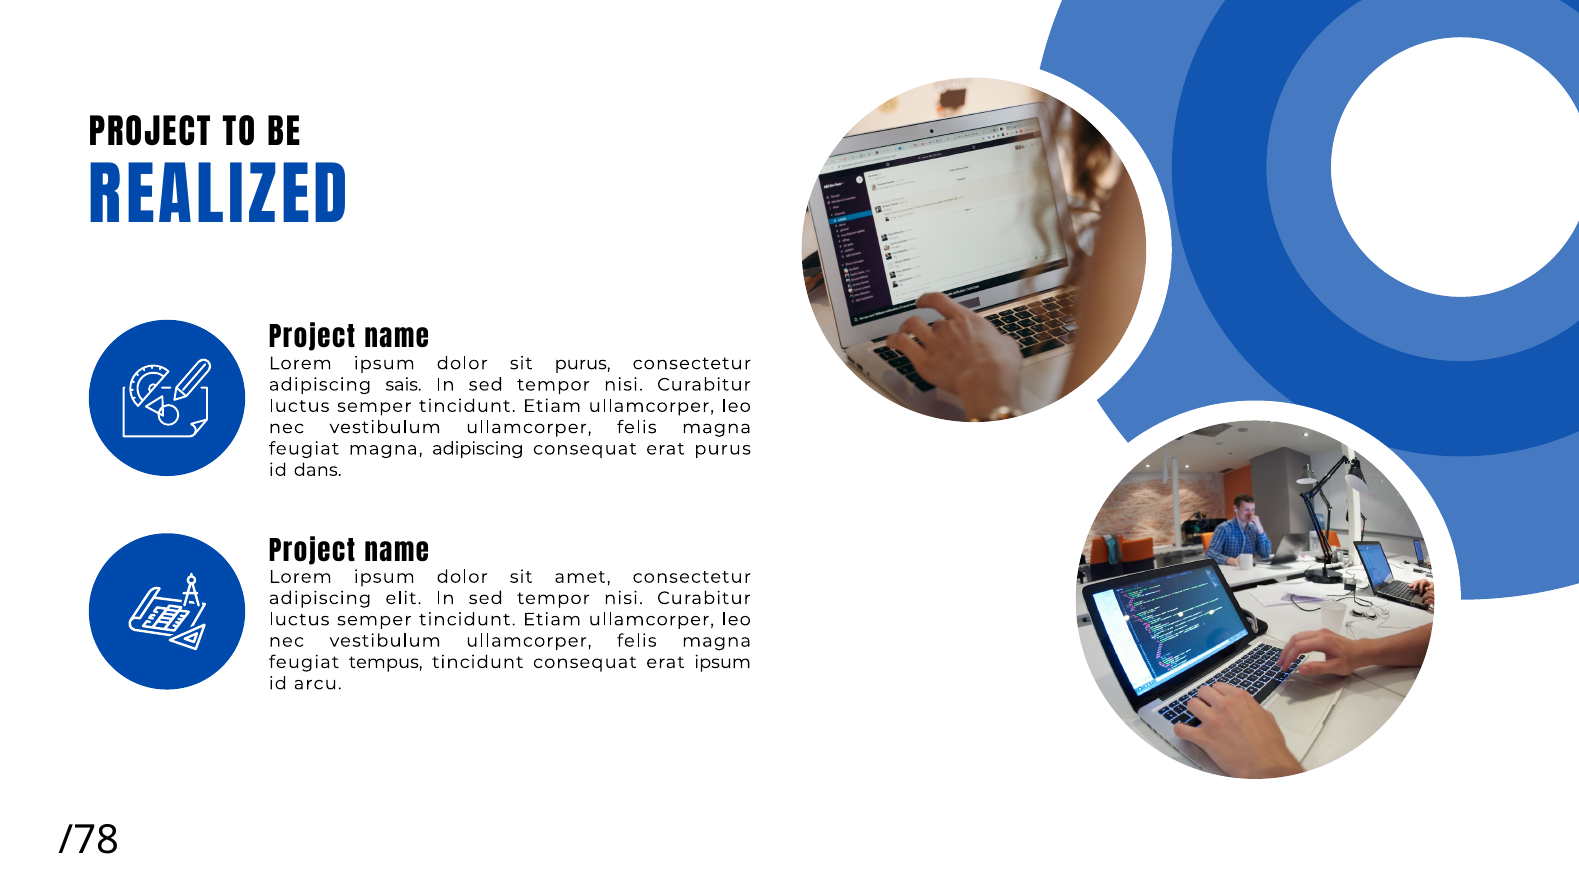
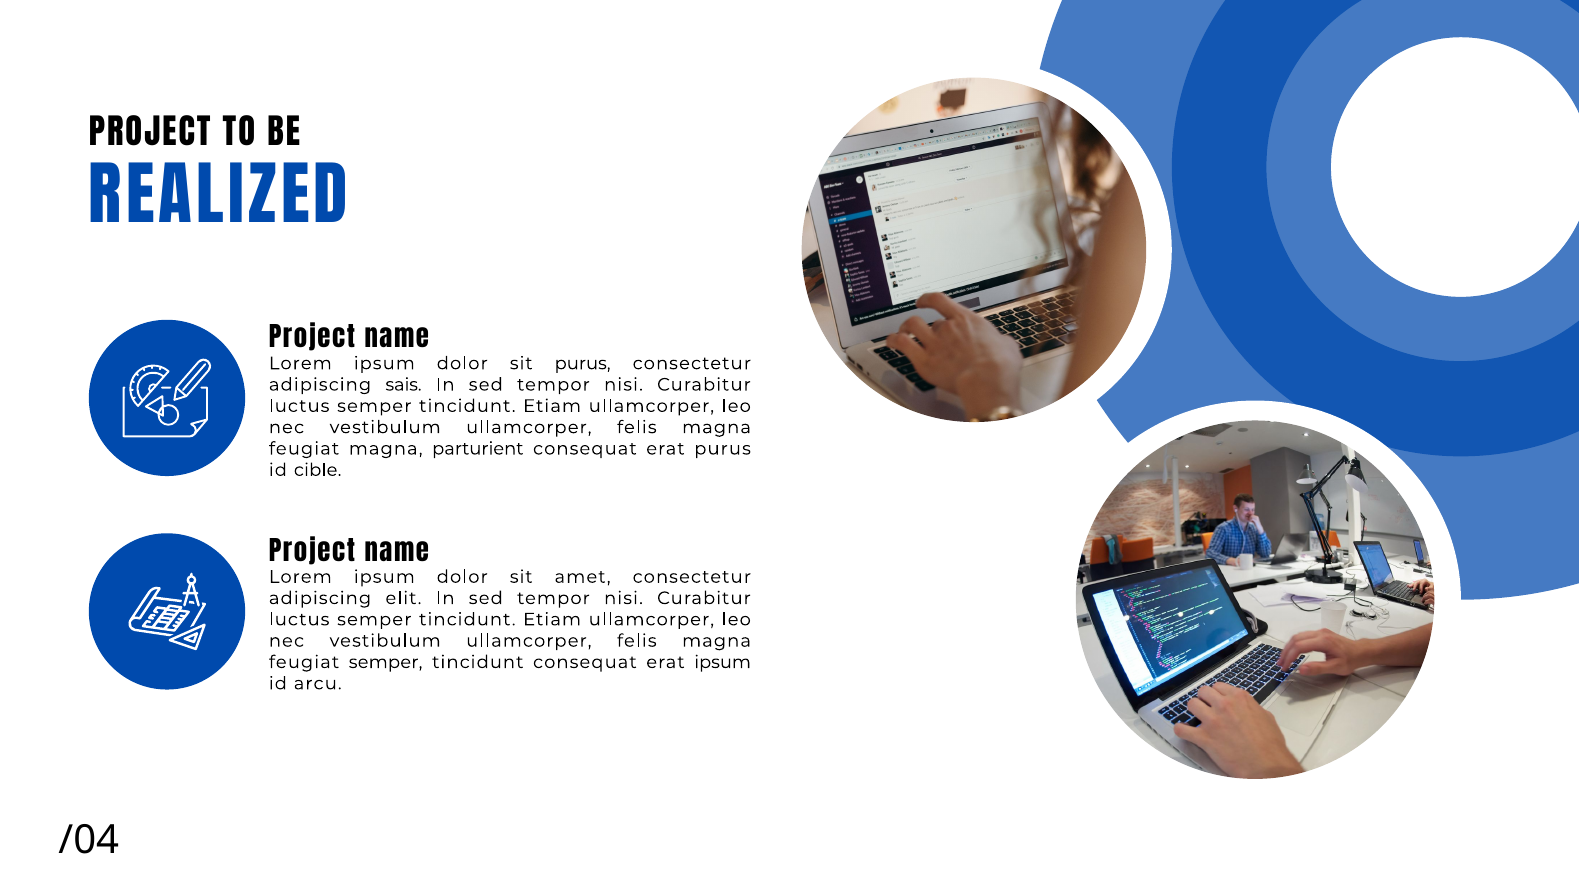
magna adipiscing: adipiscing -> parturient (478, 449)
dans: dans -> cible (318, 470)
feugiat tempus: tempus -> semper (386, 662)
/78: /78 -> /04 (89, 840)
